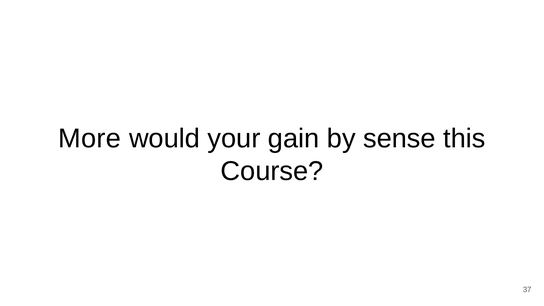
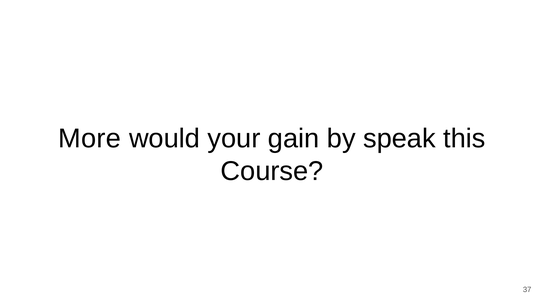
sense: sense -> speak (399, 139)
